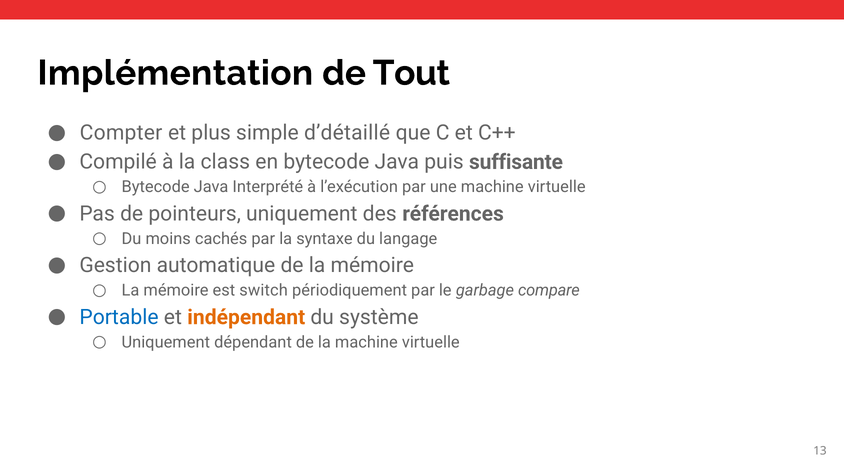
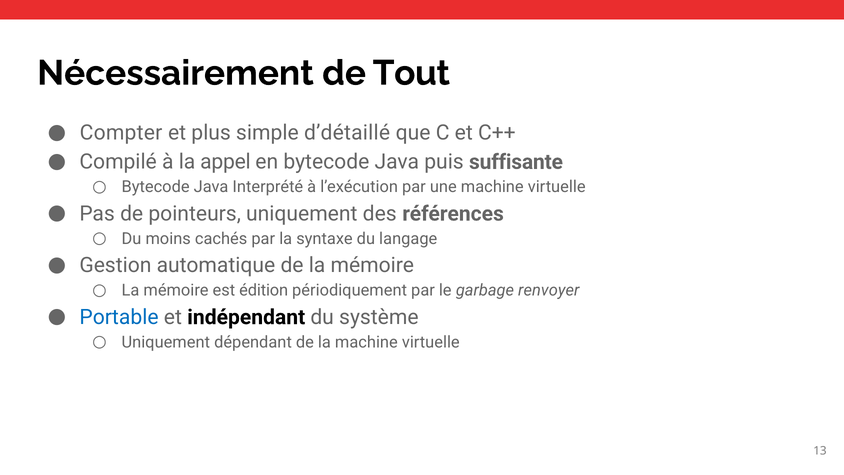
Implémentation: Implémentation -> Nécessairement (175, 73)
class: class -> appel (225, 162)
switch: switch -> édition (264, 290)
compare: compare -> renvoyer (549, 290)
indépendant colour: orange -> black (246, 317)
